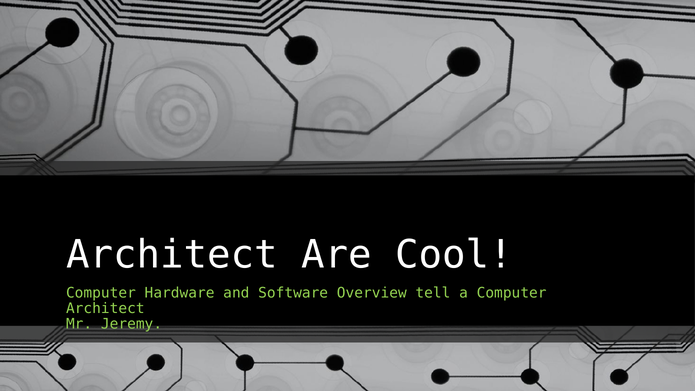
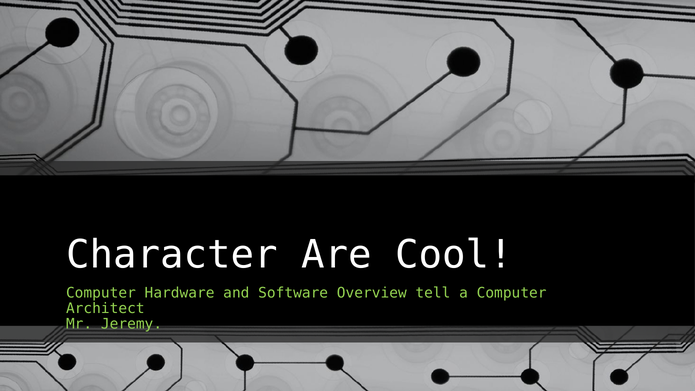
Architect: Architect -> Character (172, 255)
